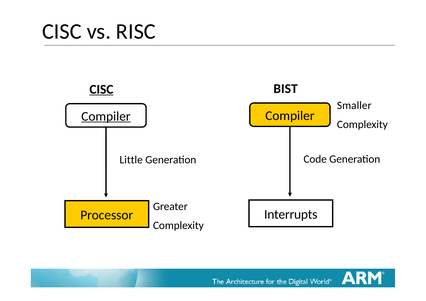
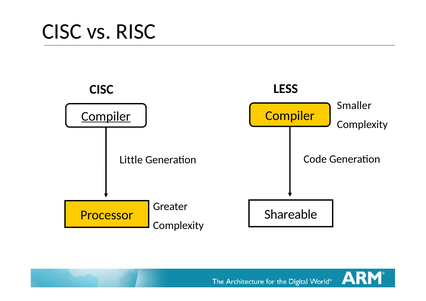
BIST: BIST -> LESS (286, 89)
CISC underline: present -> none (101, 89)
Interrupts: Interrupts -> Shareable (291, 214)
